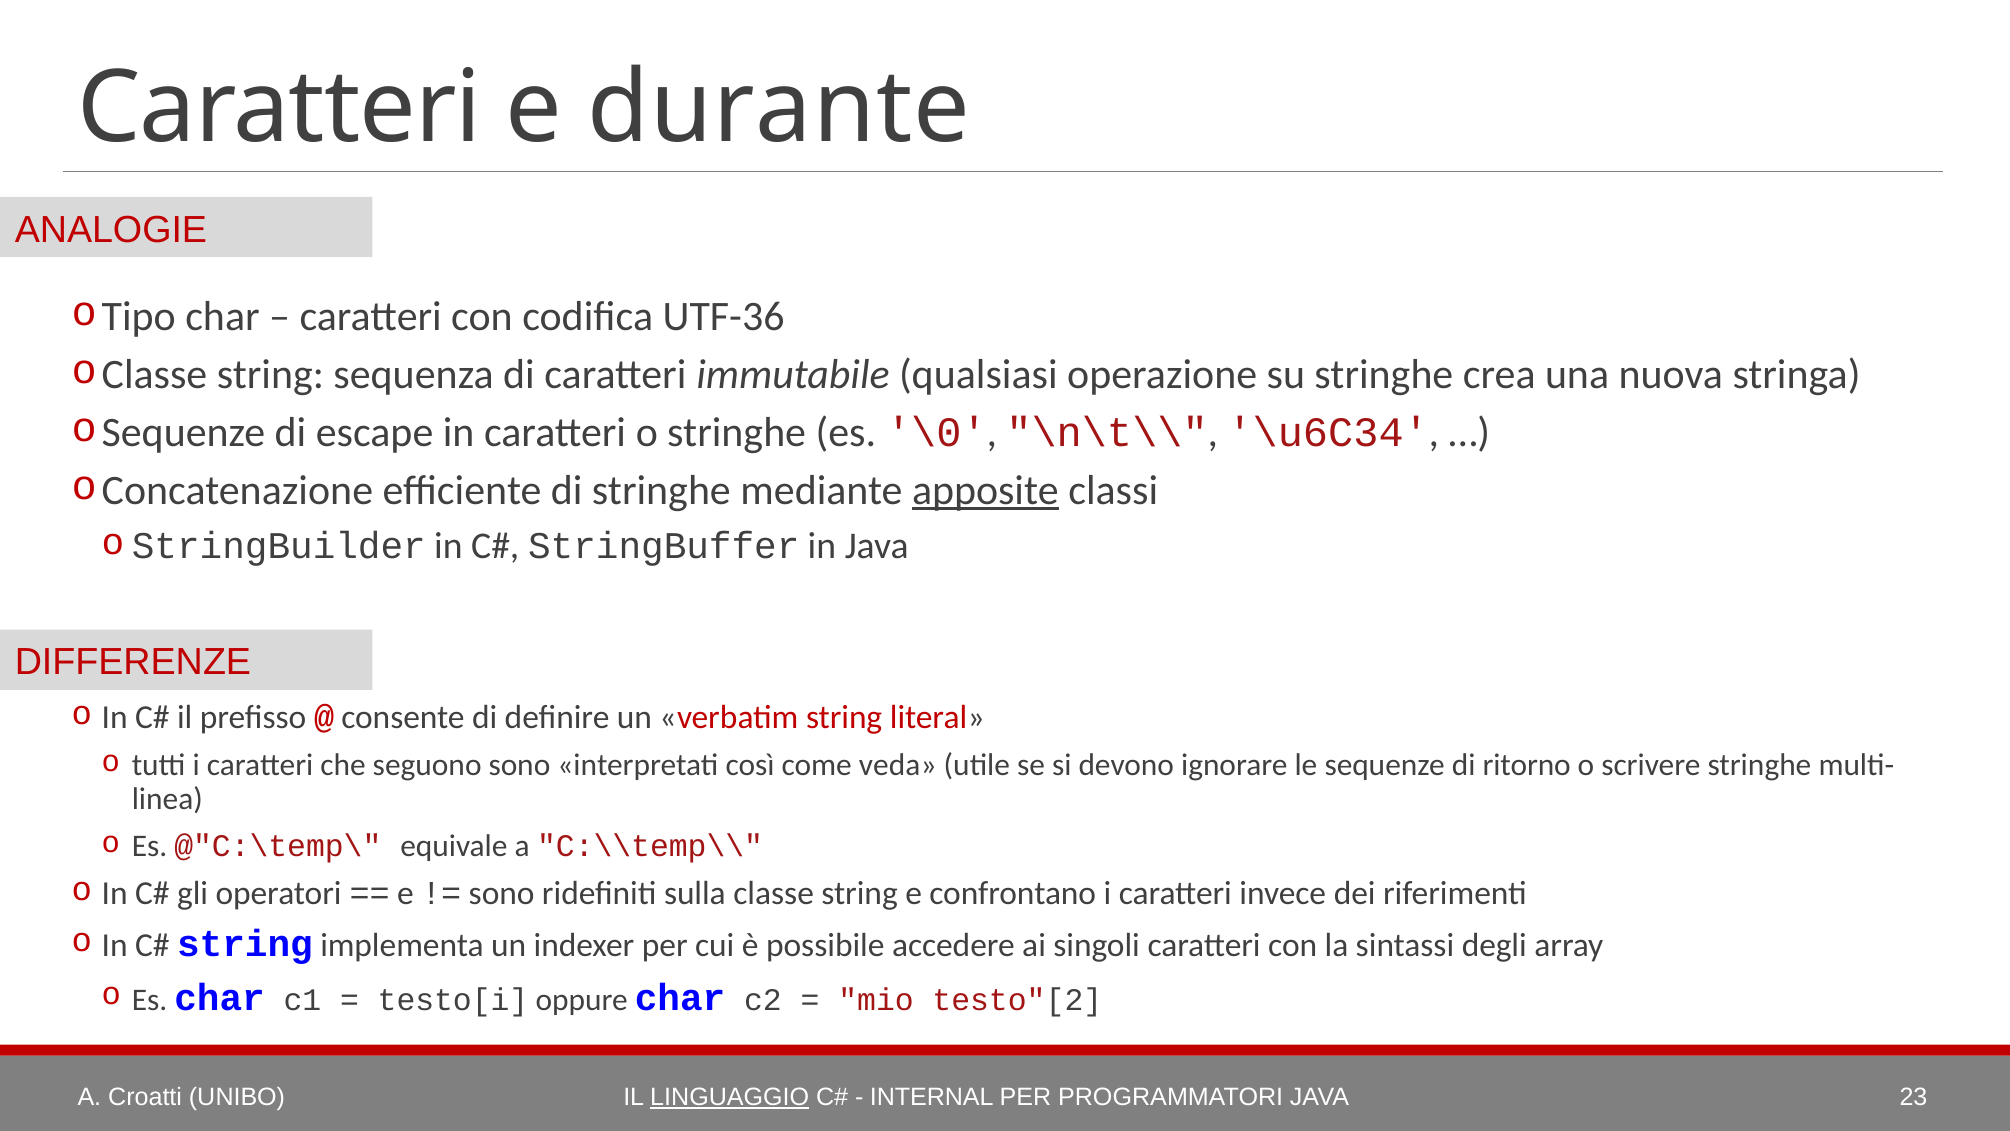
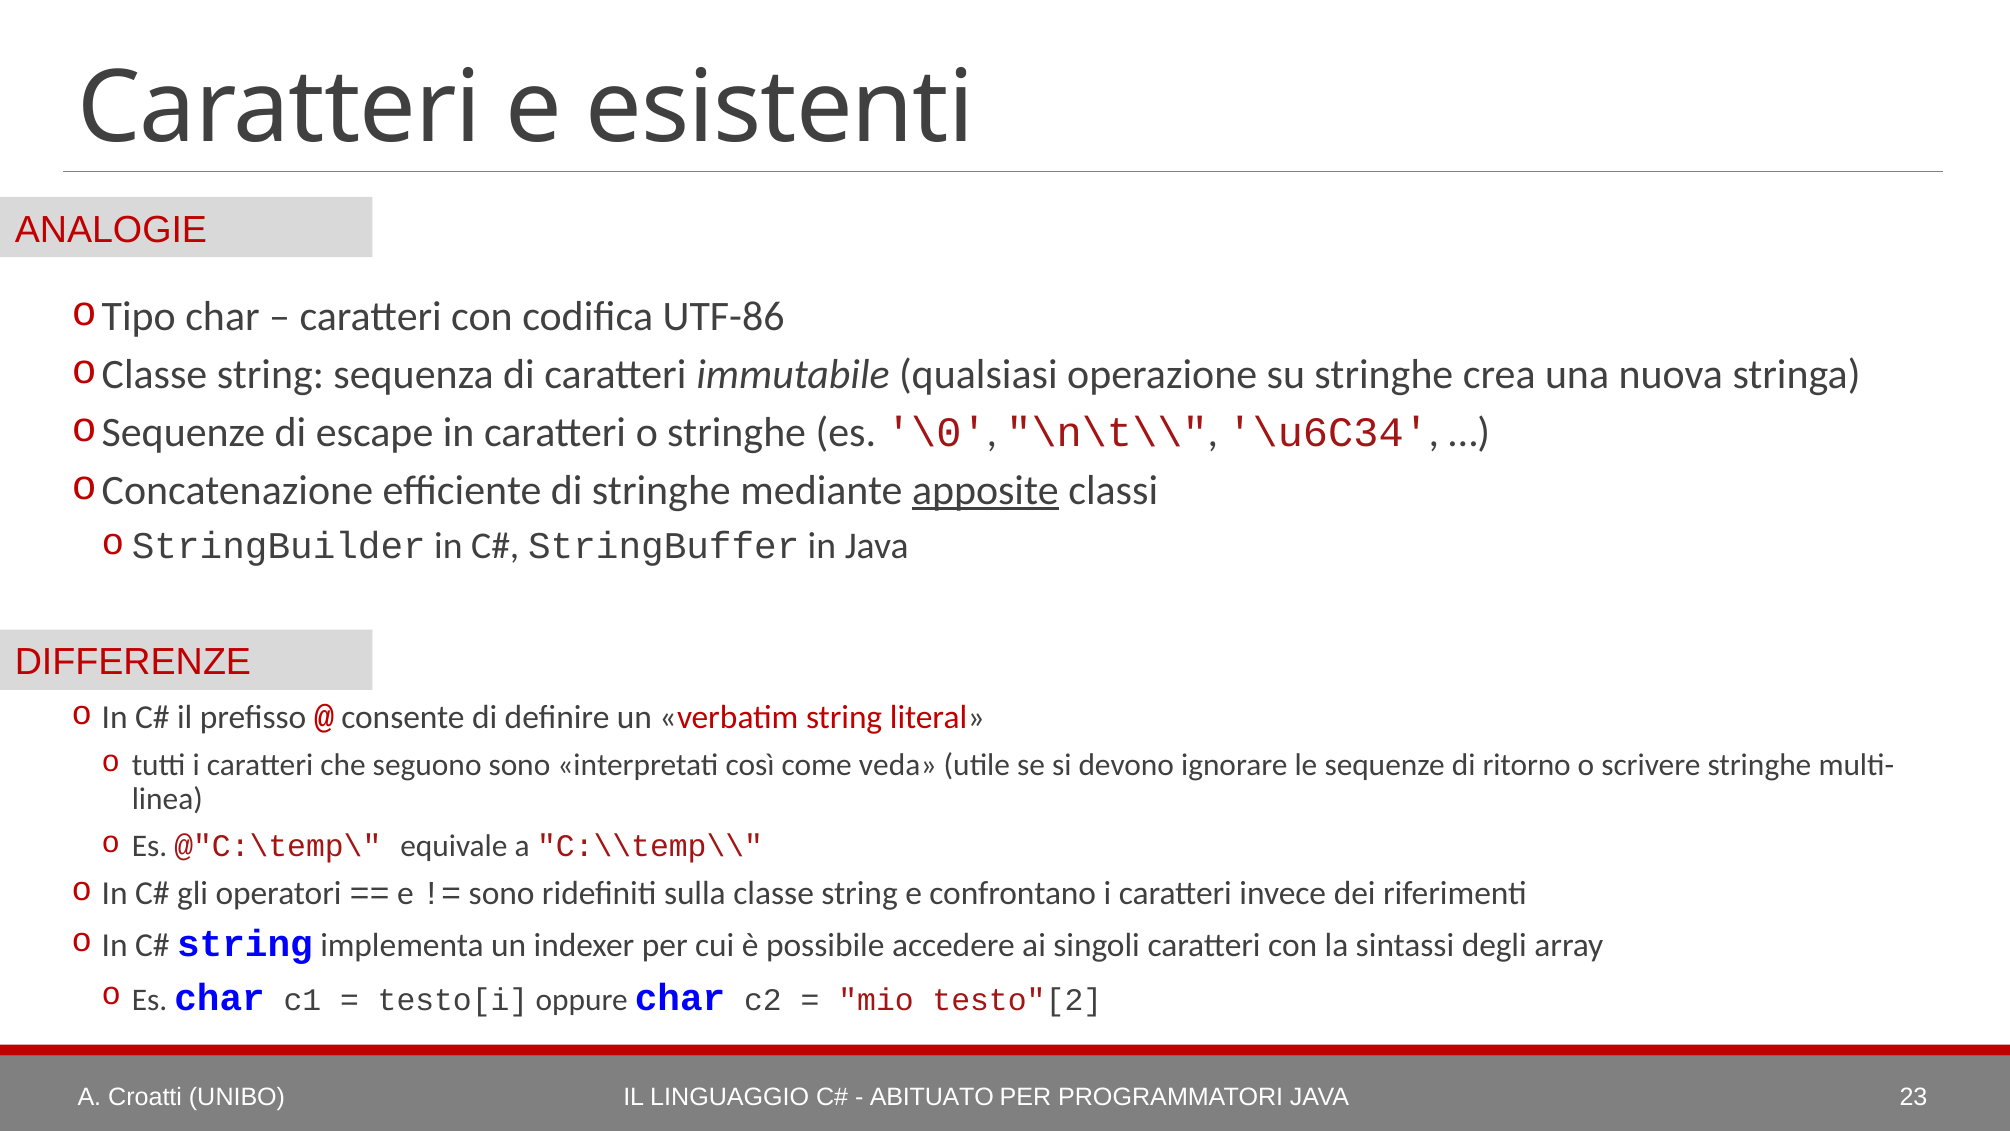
durante: durante -> esistenti (780, 108)
UTF-36: UTF-36 -> UTF-86 (724, 317)
LINGUAGGIO underline: present -> none (730, 1097)
INTERNAL: INTERNAL -> ABITUATO (932, 1097)
